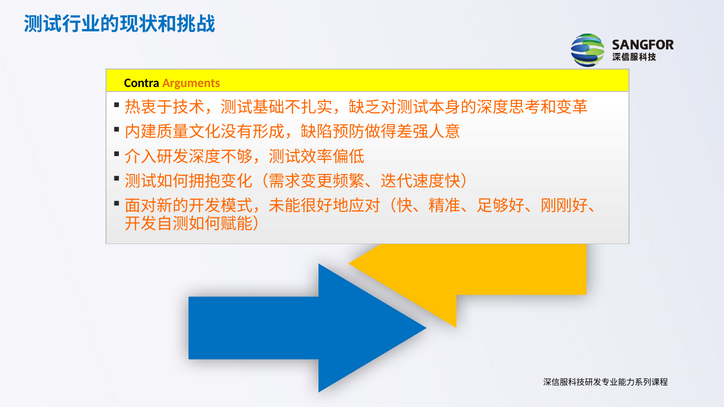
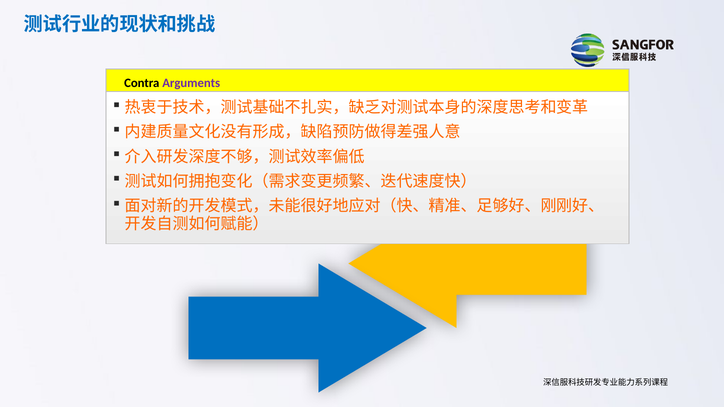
Arguments colour: orange -> purple (191, 83)
